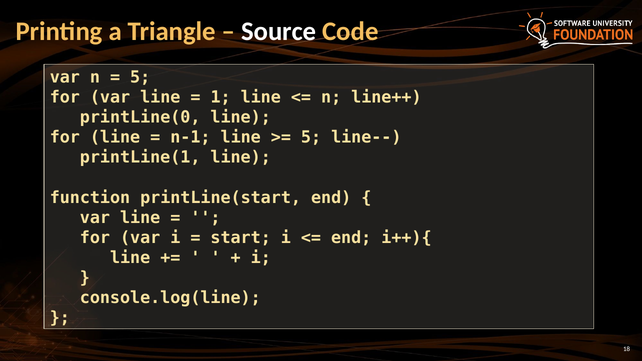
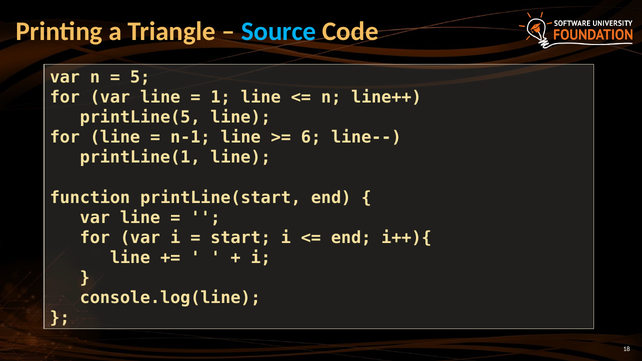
Source colour: white -> light blue (279, 31)
printLine(0: printLine(0 -> printLine(5 (140, 117)
5: 5 -> 6 (311, 138)
